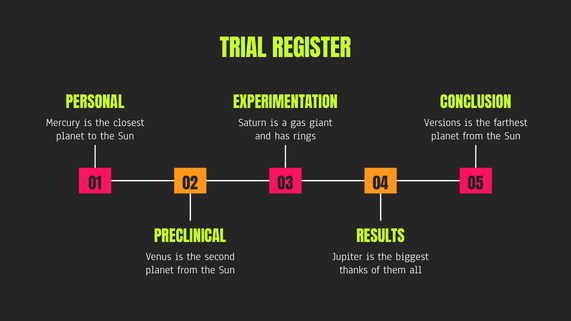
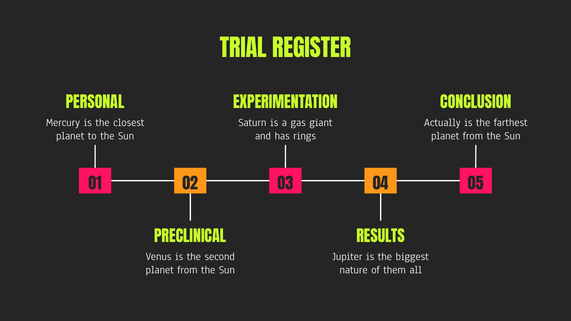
Versions: Versions -> Actually (442, 122)
thanks: thanks -> nature (354, 270)
